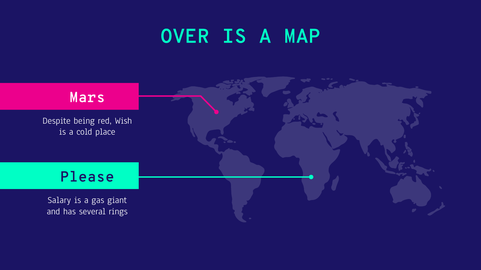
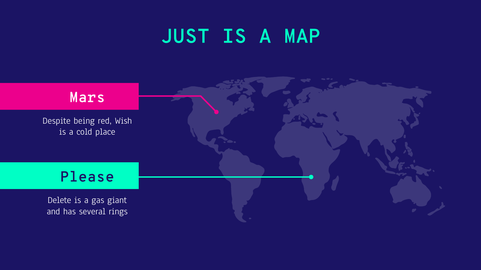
OVER: OVER -> JUST (185, 36)
Salary: Salary -> Delete (59, 201)
